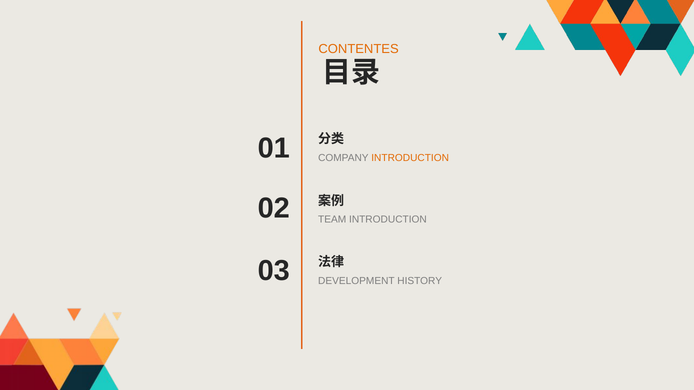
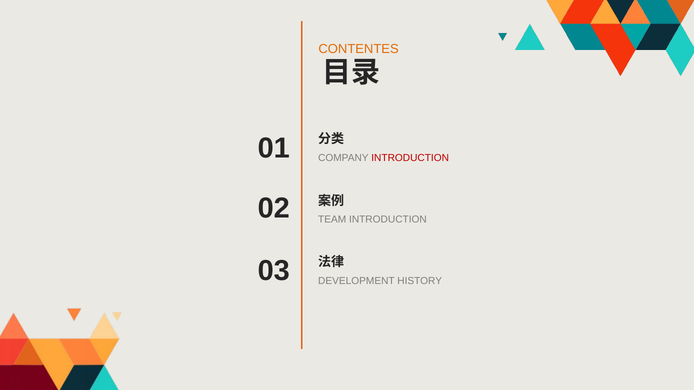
INTRODUCTION colour: orange -> red (410, 158)
